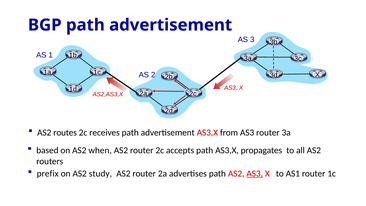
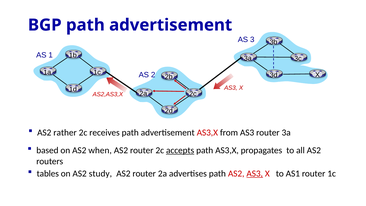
routes: routes -> rather (65, 133)
accepts underline: none -> present (180, 150)
prefix: prefix -> tables (48, 173)
